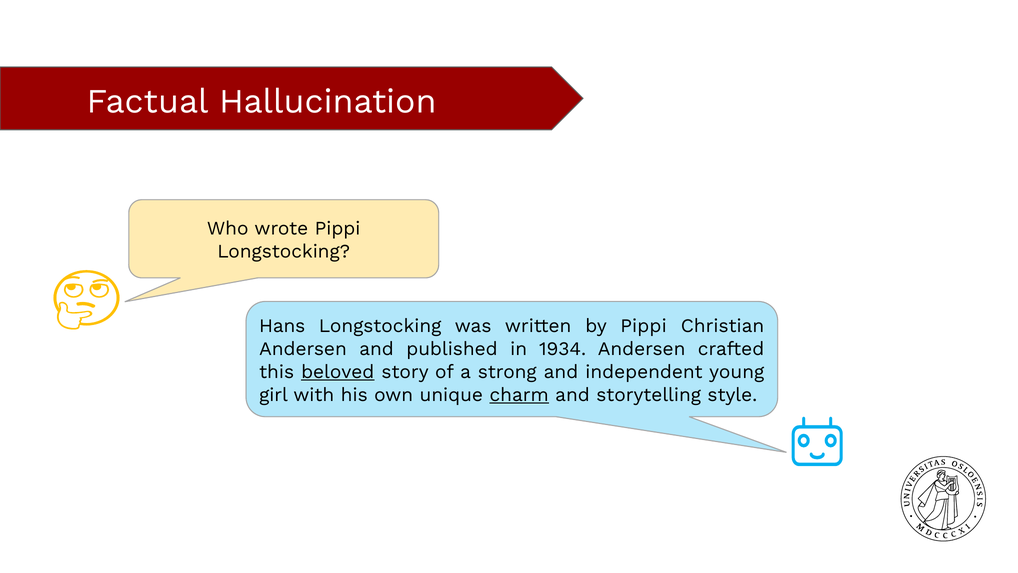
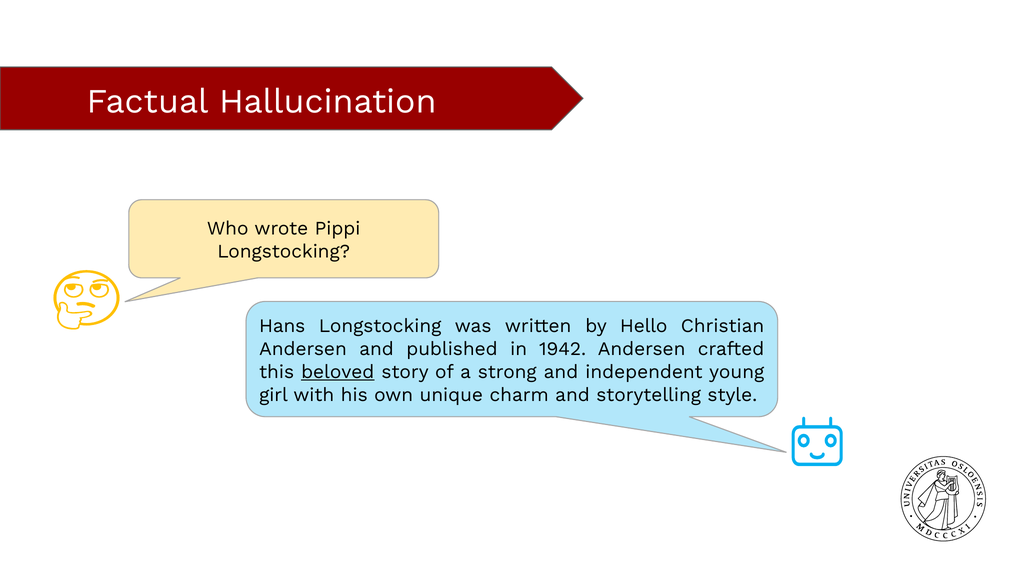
by Pippi: Pippi -> Hello (644, 326)
1934: 1934 -> 1942 (563, 349)
charm underline: present -> none (519, 395)
